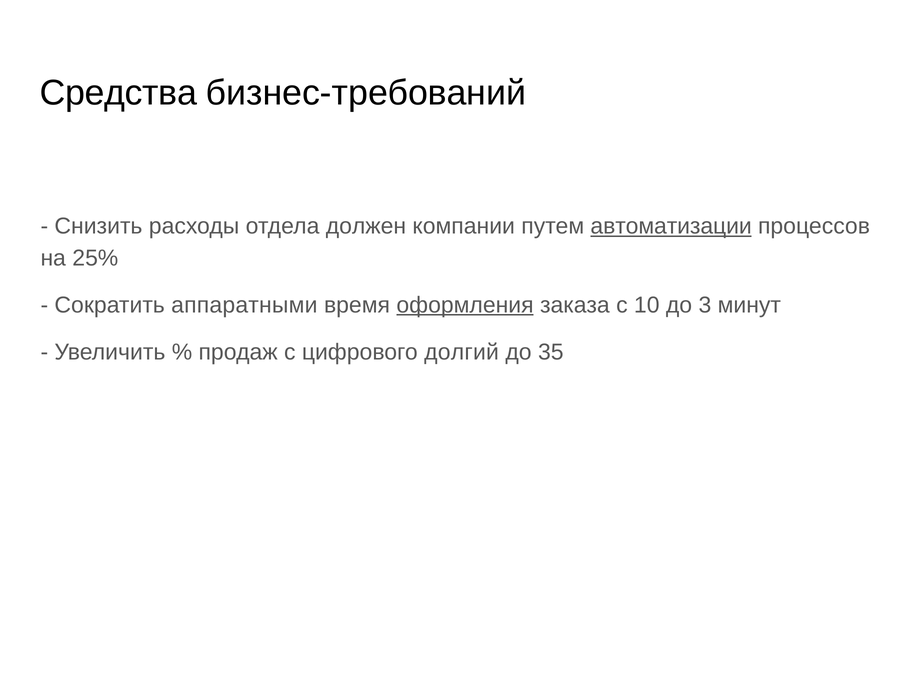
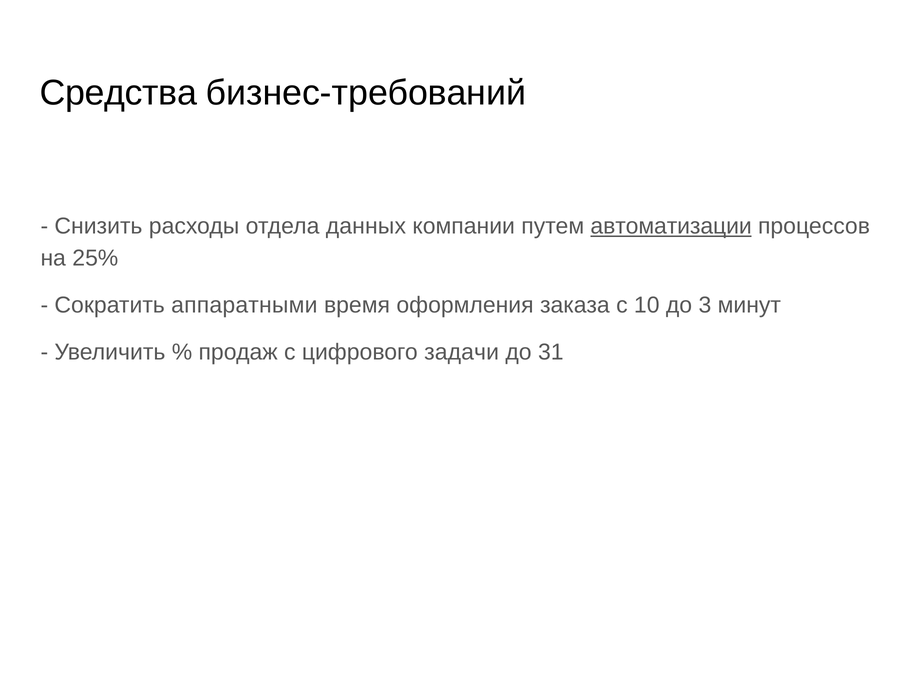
должен: должен -> данных (366, 226)
оформления underline: present -> none (465, 305)
долгий: долгий -> задачи (462, 352)
35: 35 -> 31 (551, 352)
